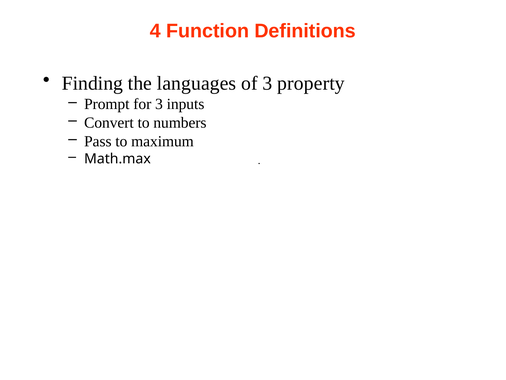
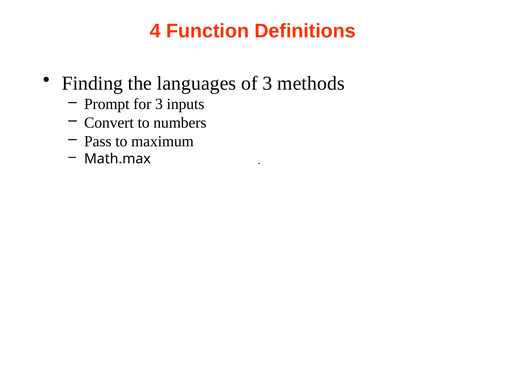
property: property -> methods (311, 83)
